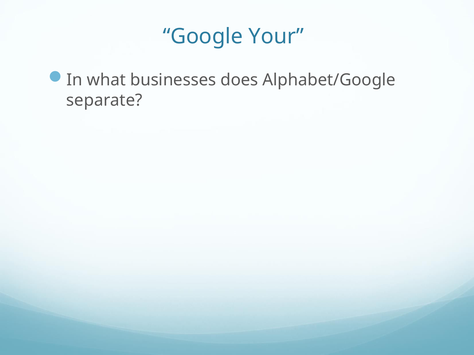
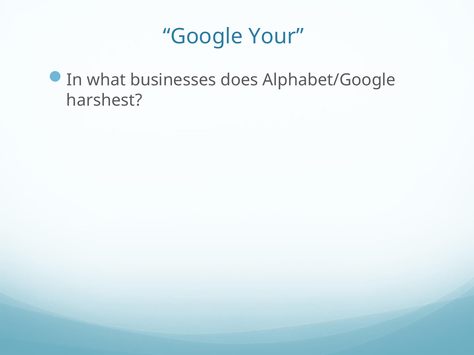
separate: separate -> harshest (104, 100)
